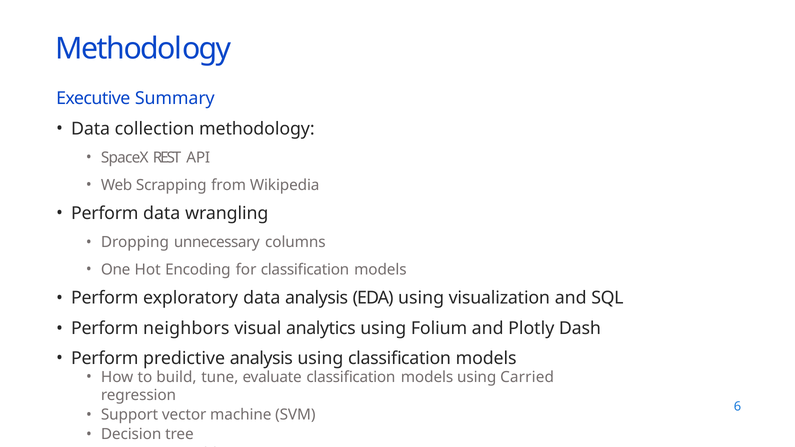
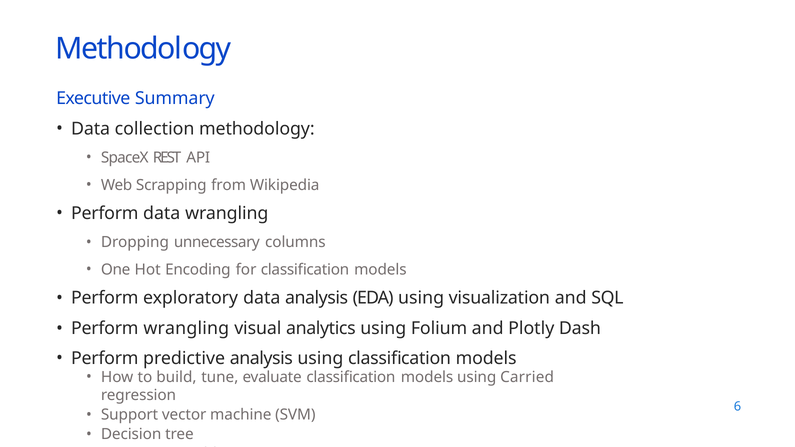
Perform neighbors: neighbors -> wrangling (186, 329)
